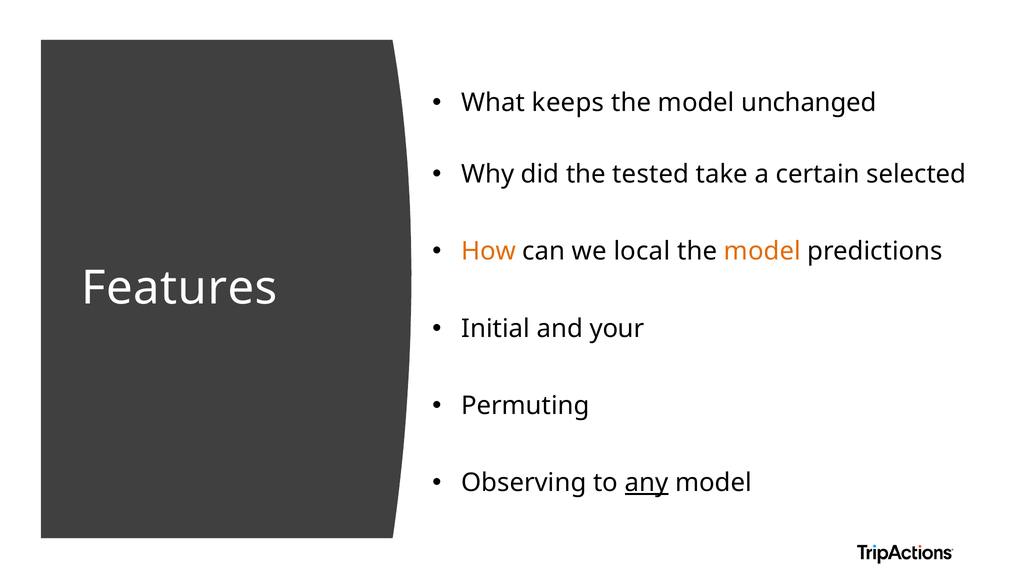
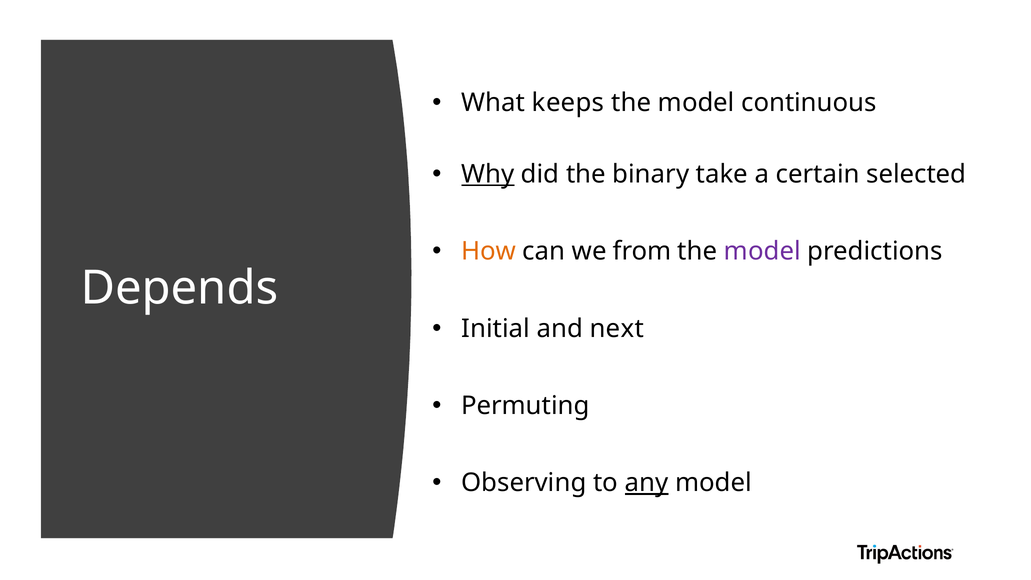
unchanged: unchanged -> continuous (809, 103)
Why underline: none -> present (488, 174)
tested: tested -> binary (651, 174)
local: local -> from (642, 251)
model colour: orange -> purple (762, 251)
Features: Features -> Depends (180, 288)
your: your -> next (617, 329)
